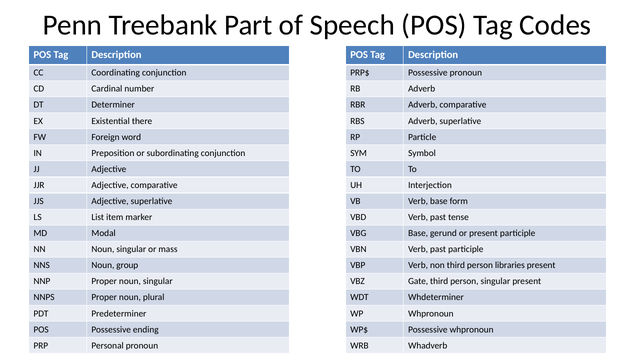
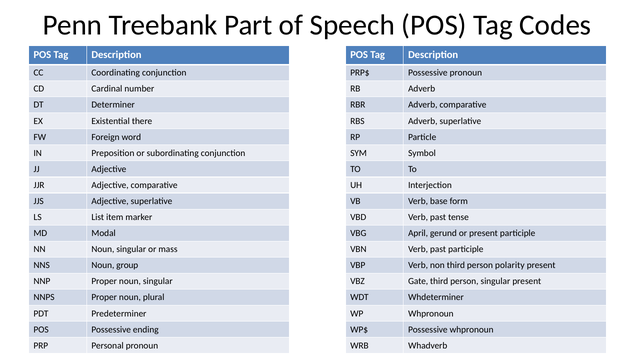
VBG Base: Base -> April (418, 233)
libraries: libraries -> polarity (510, 265)
